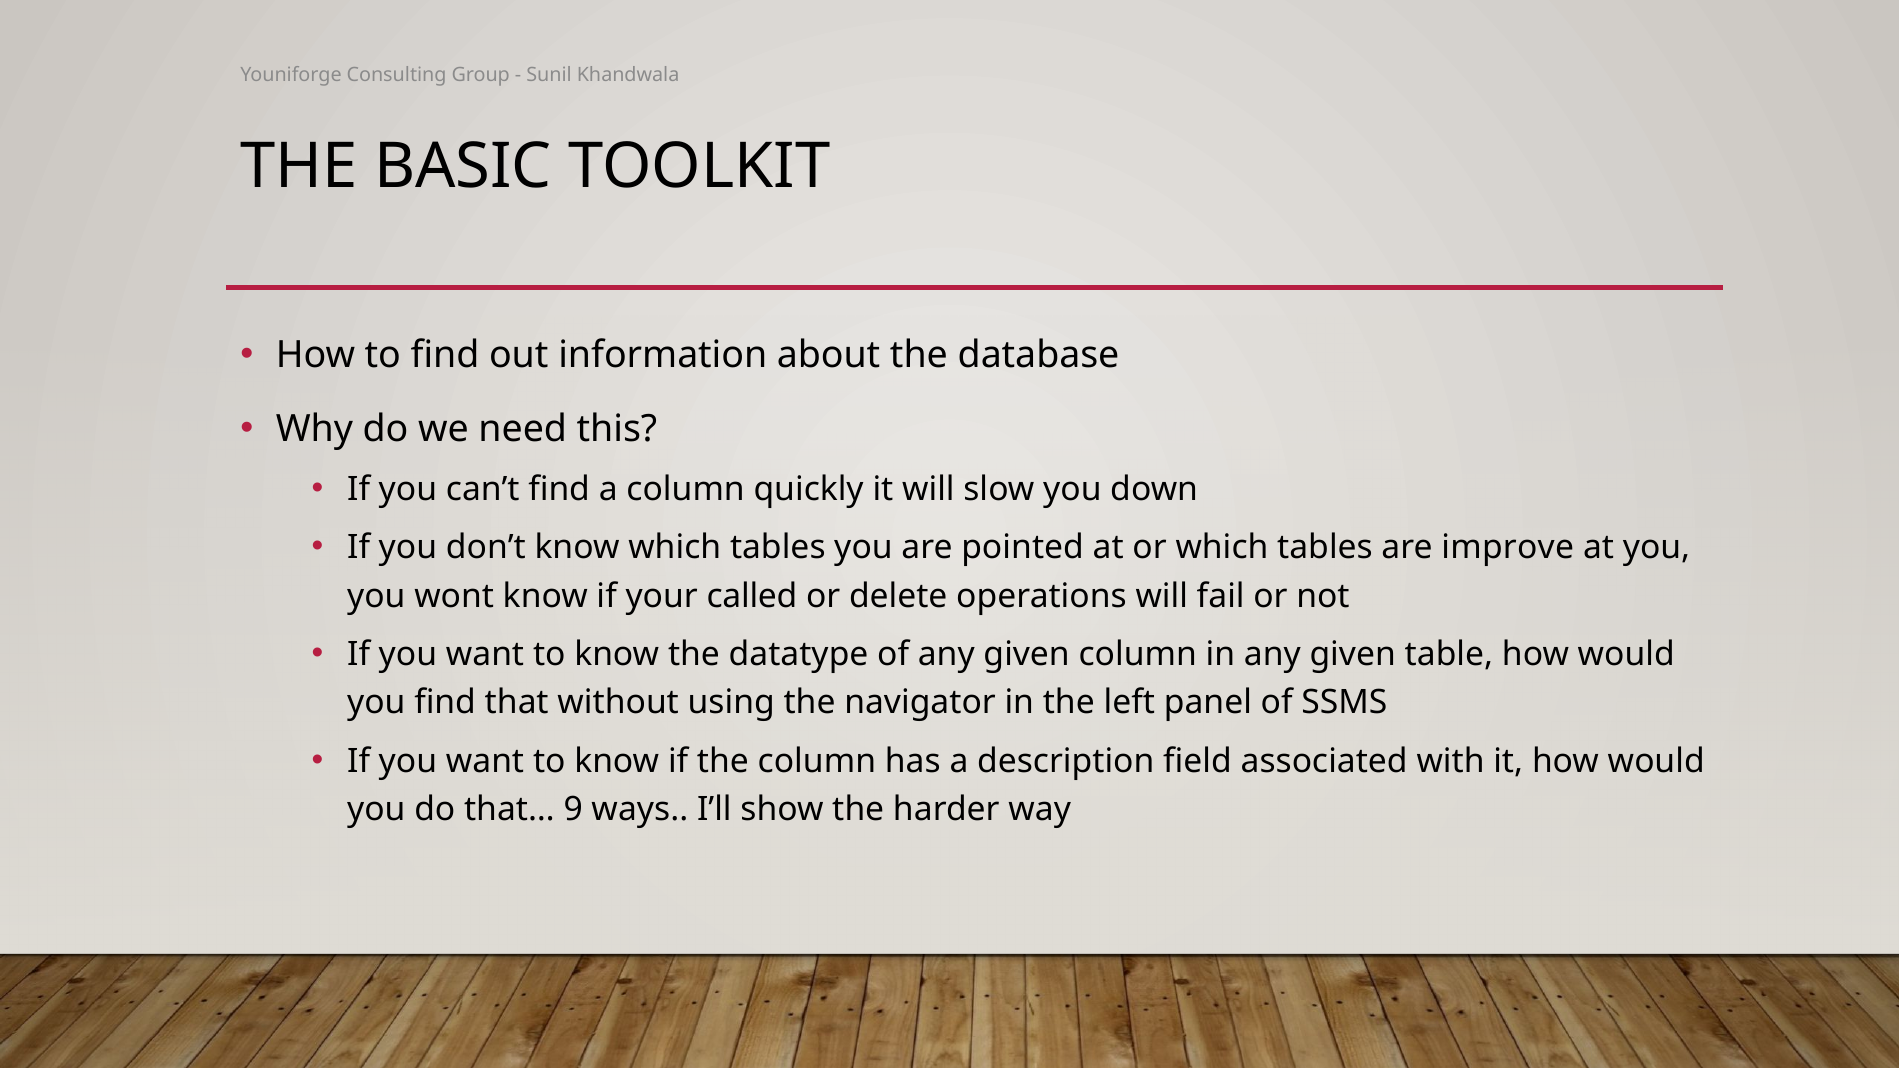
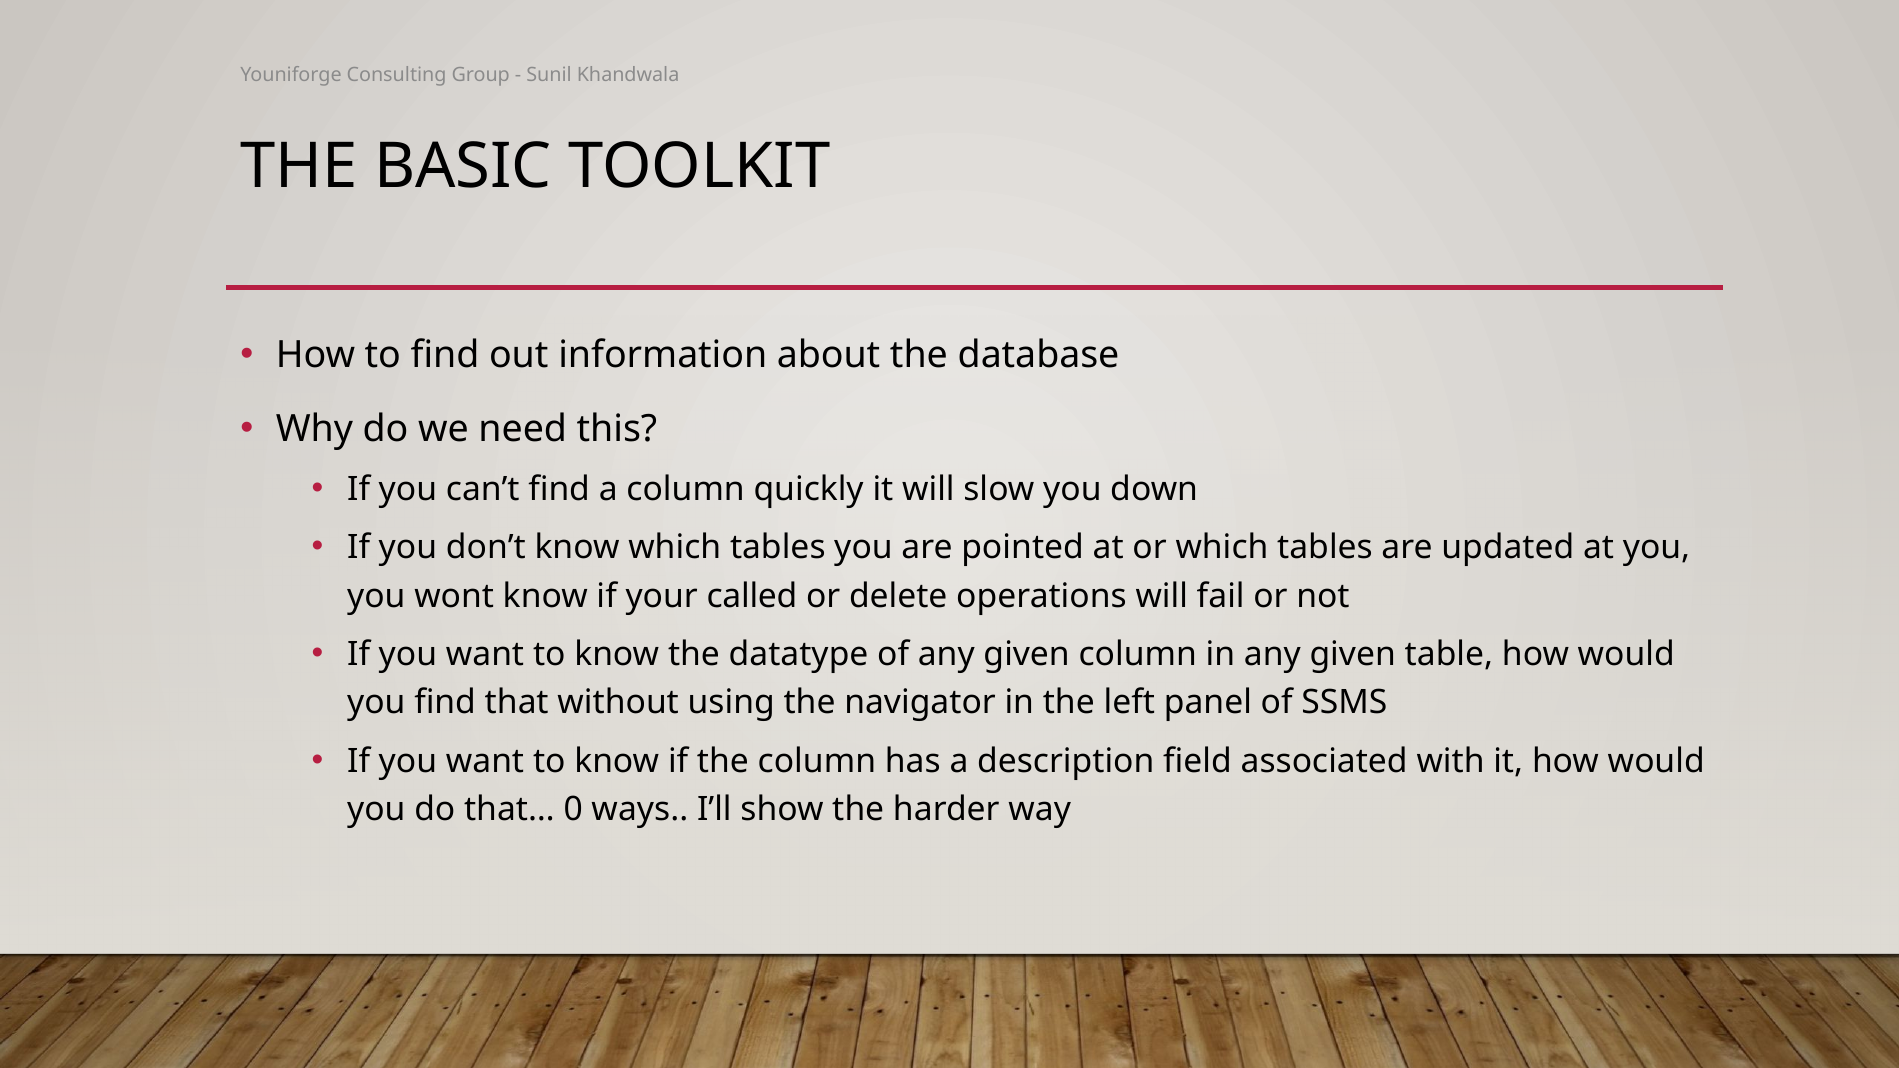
improve: improve -> updated (1508, 548)
9: 9 -> 0 (573, 810)
